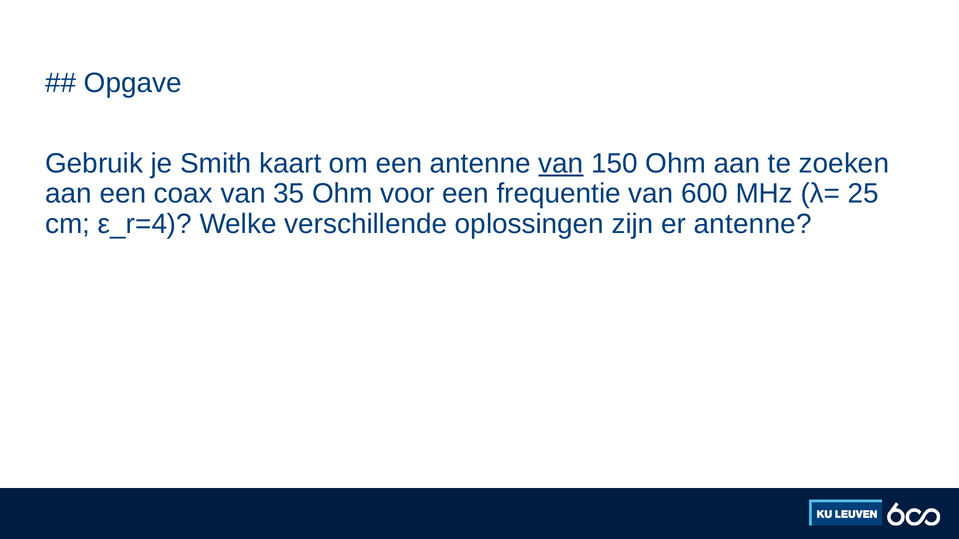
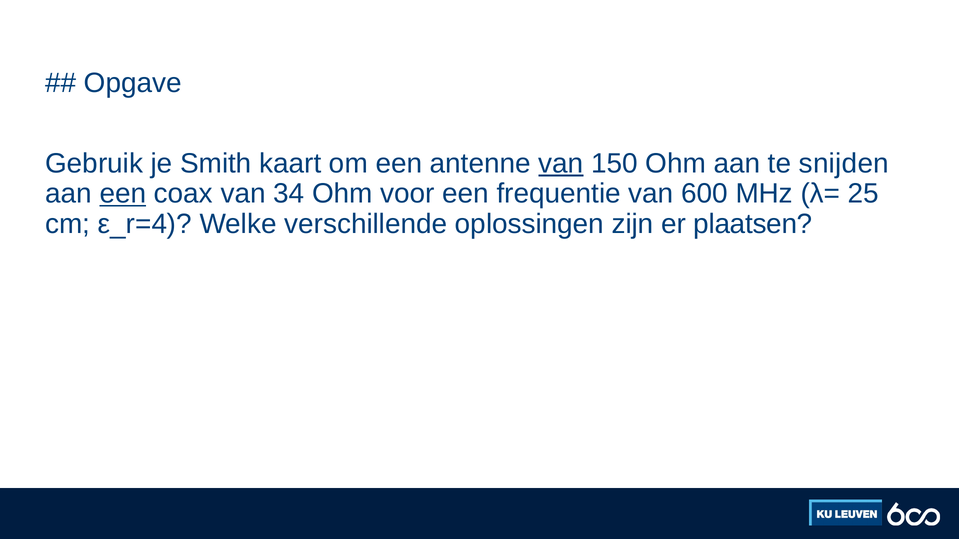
zoeken: zoeken -> snijden (844, 164)
een underline: none -> present (123, 194)
35: 35 -> 34 (289, 194)
er antenne: antenne -> plaatsen (753, 224)
